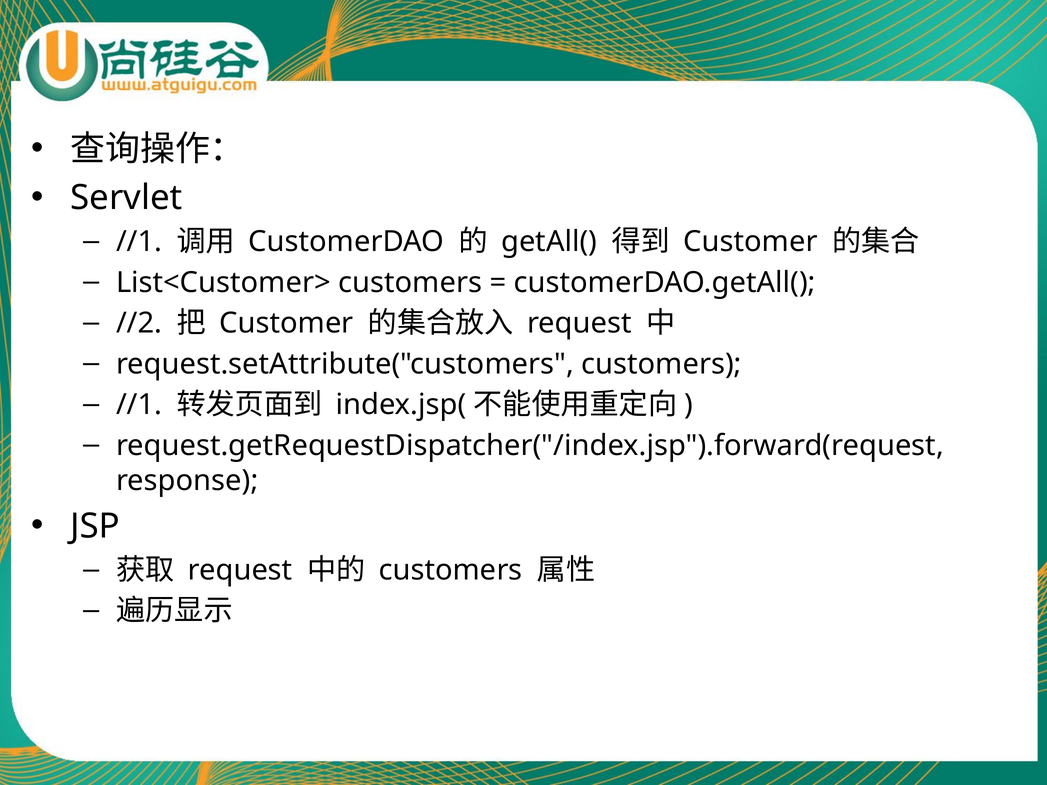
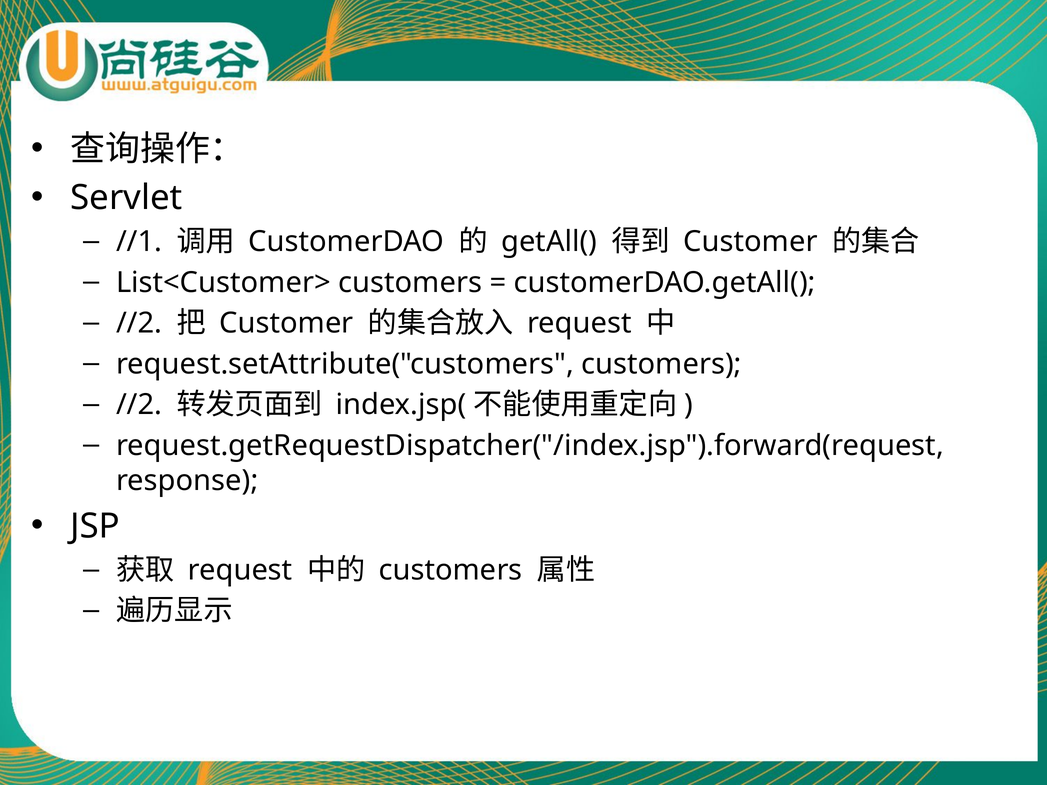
//1: //1 -> //2 (139, 405)
